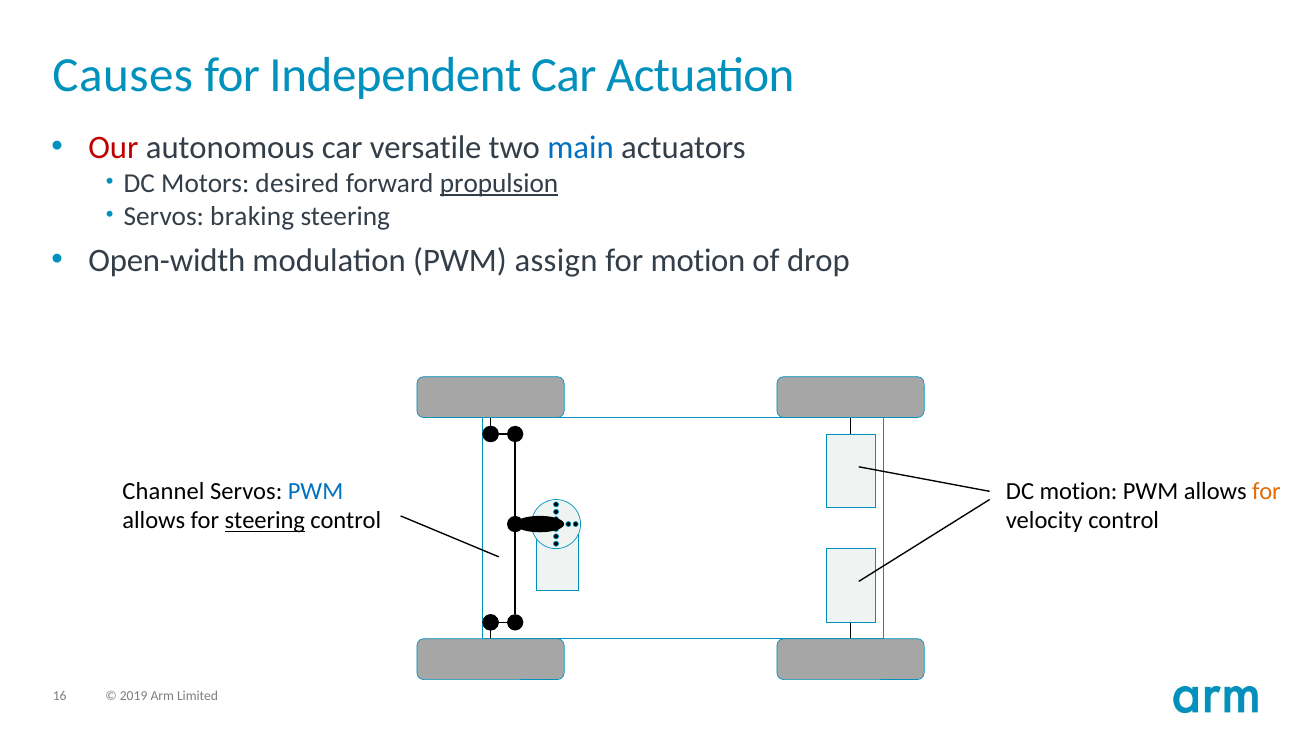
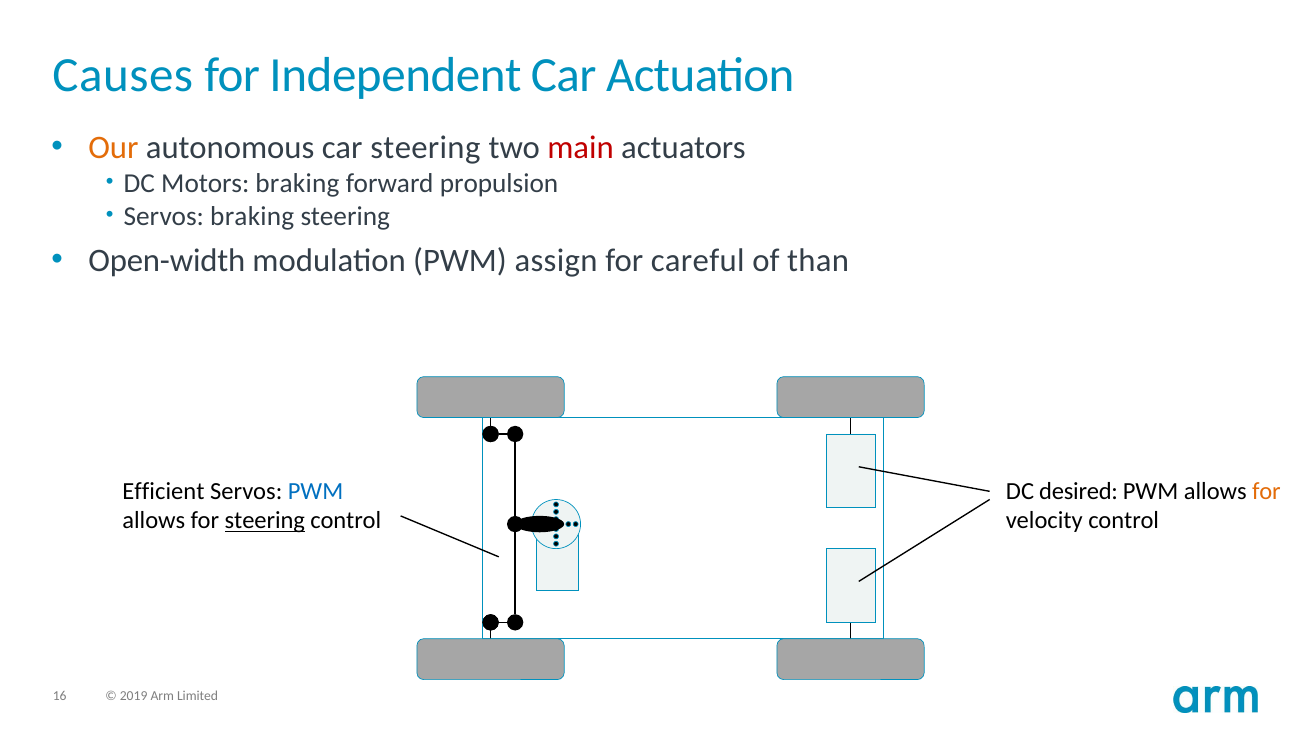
Our colour: red -> orange (113, 148)
car versatile: versatile -> steering (425, 148)
main colour: blue -> red (581, 148)
Motors desired: desired -> braking (297, 183)
propulsion underline: present -> none (499, 183)
for motion: motion -> careful (698, 261)
drop: drop -> than (818, 261)
Channel: Channel -> Efficient (163, 491)
DC motion: motion -> desired (1079, 491)
